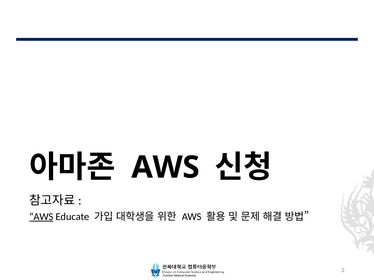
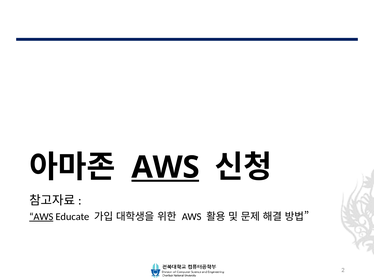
AWS underline: none -> present (165, 168)
